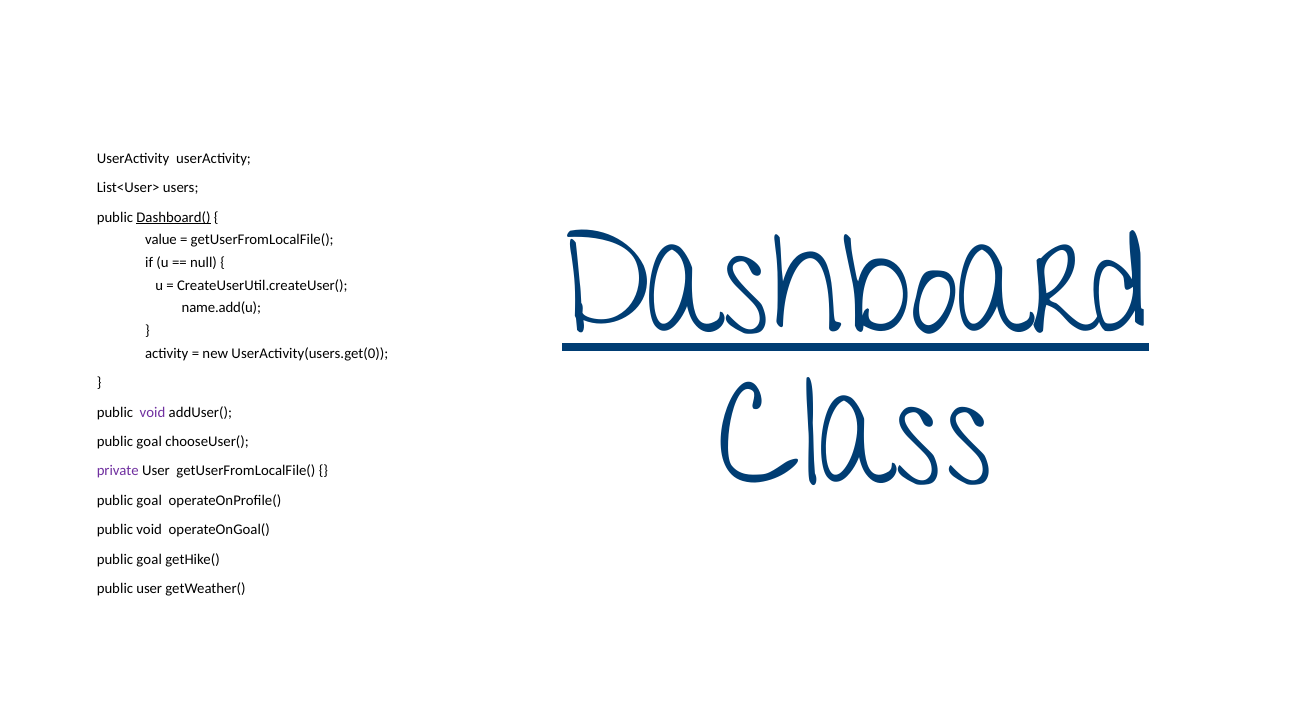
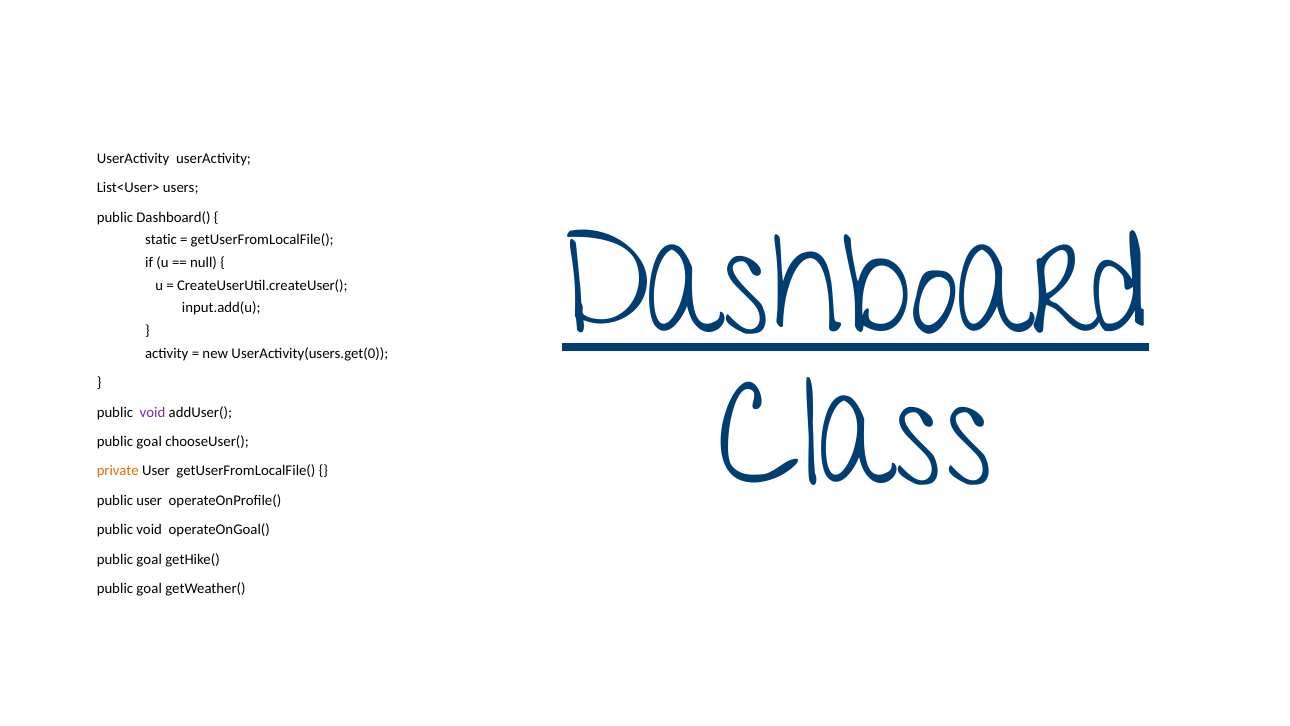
Dashboard( underline: present -> none (173, 217)
value: value -> static (161, 240)
name.add(u: name.add(u -> input.add(u (221, 308)
private colour: purple -> orange (118, 471)
goal: goal -> user (149, 500)
user: user -> goal (149, 588)
